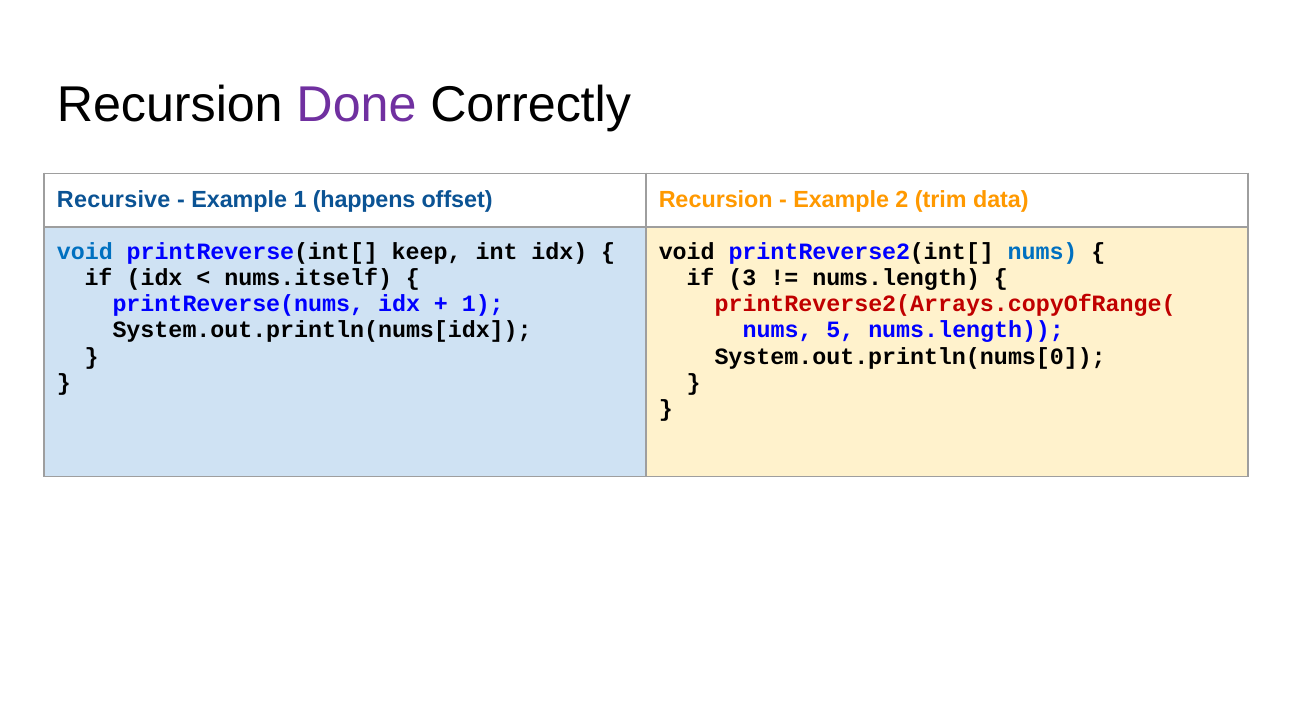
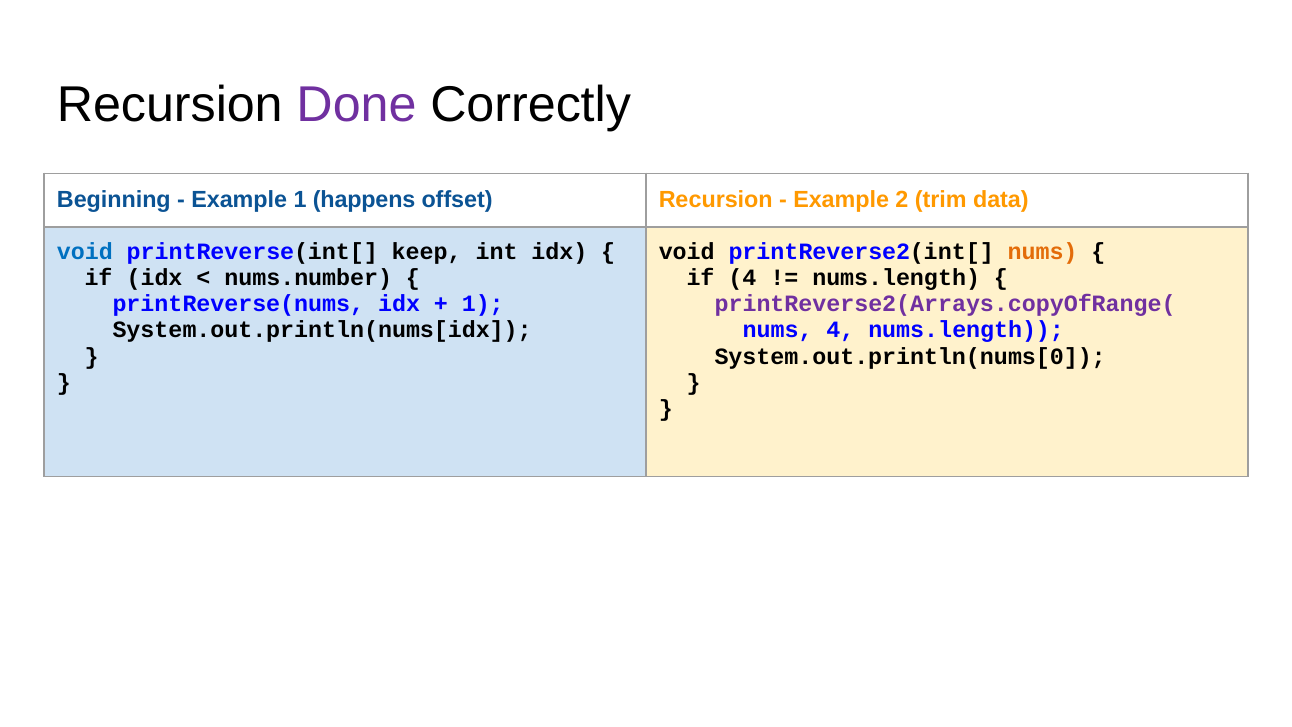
Recursive: Recursive -> Beginning (114, 199)
nums colour: blue -> orange (1043, 251)
nums.itself: nums.itself -> nums.number (308, 278)
if 3: 3 -> 4 (742, 278)
printReverse2(Arrays.copyOfRange( colour: red -> purple (945, 304)
nums 5: 5 -> 4 (840, 330)
